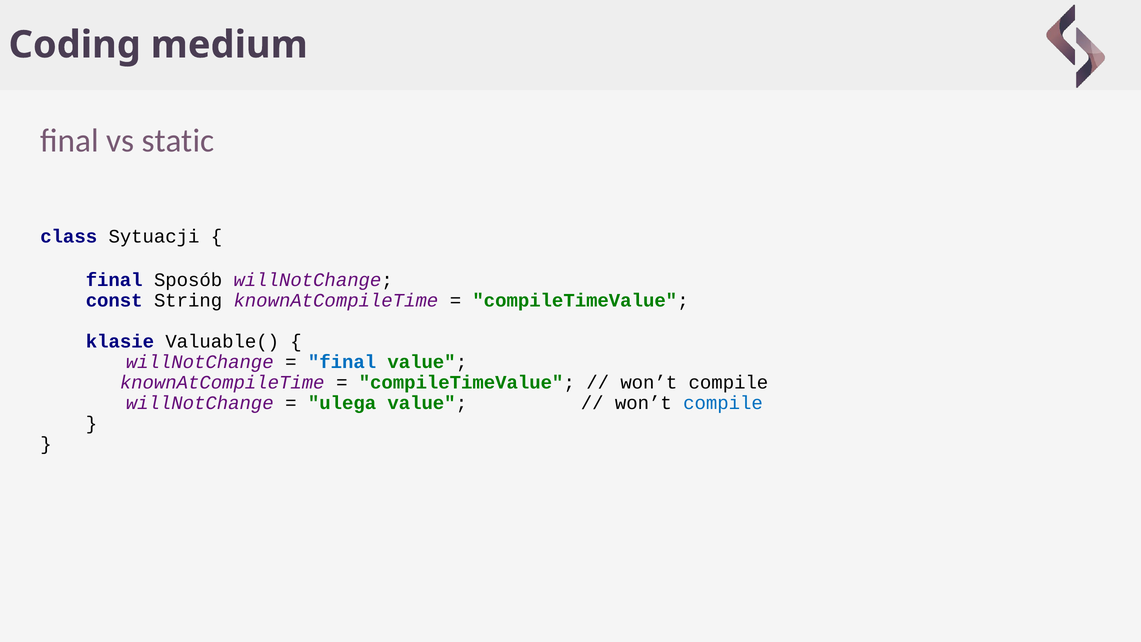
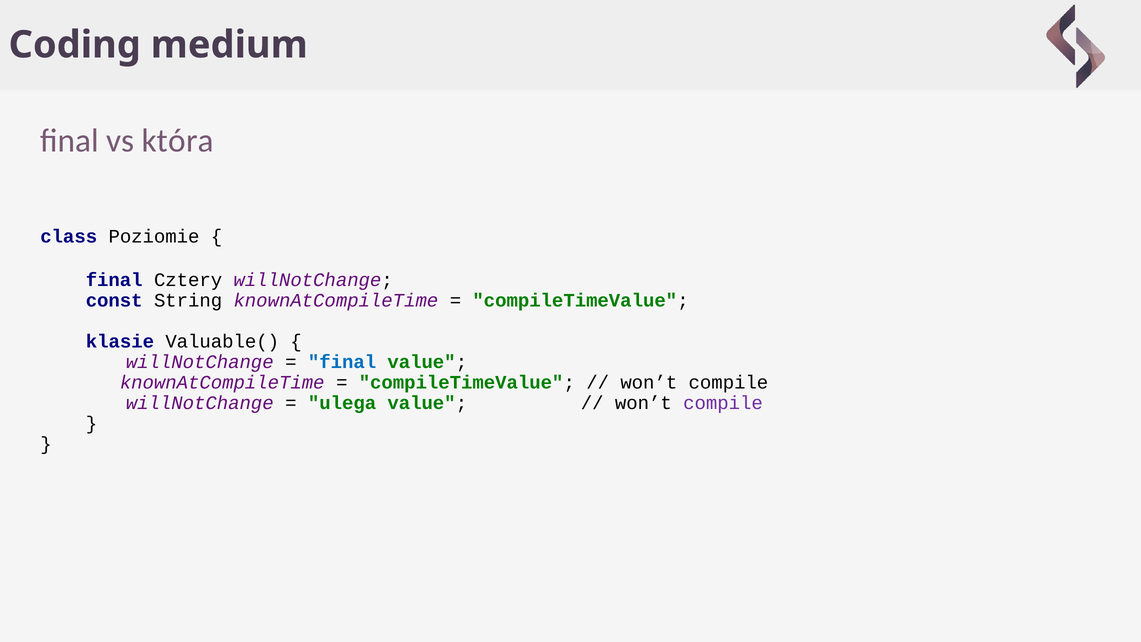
static: static -> która (178, 141)
Sytuacji: Sytuacji -> Poziomie (154, 237)
Sposób: Sposób -> Cztery (188, 280)
compile colour: blue -> purple (723, 403)
